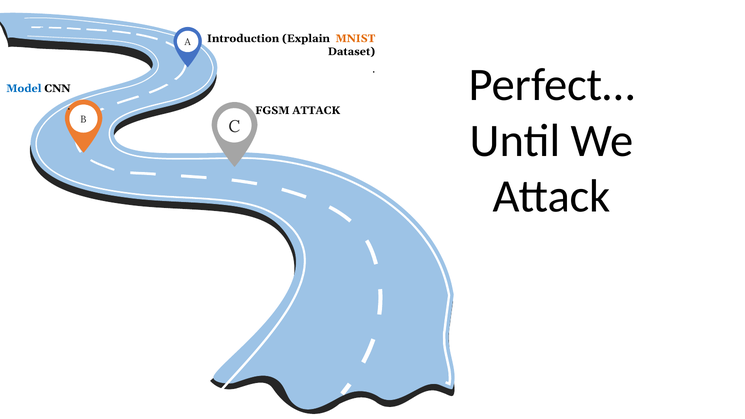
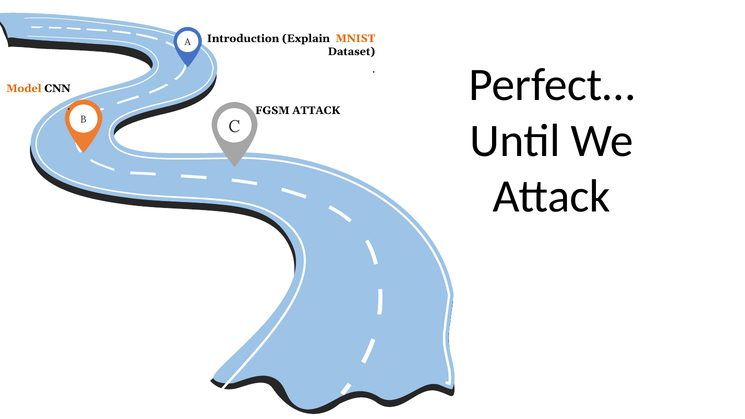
Model colour: blue -> orange (24, 88)
